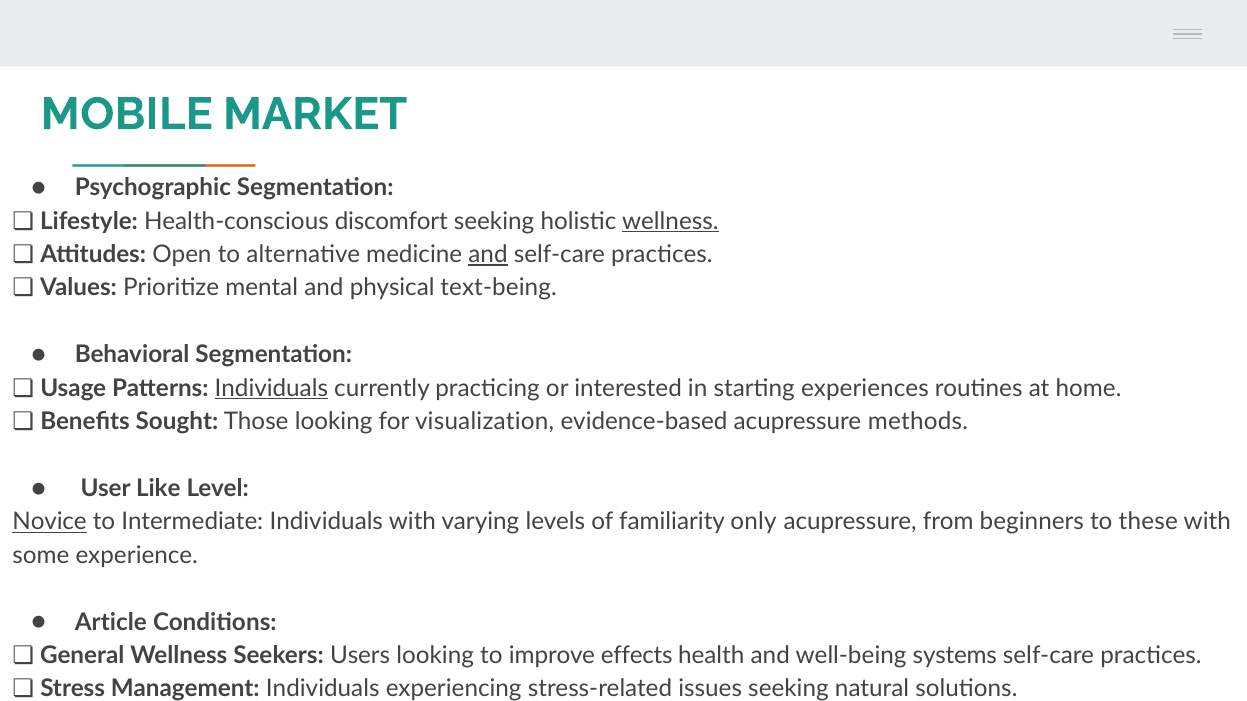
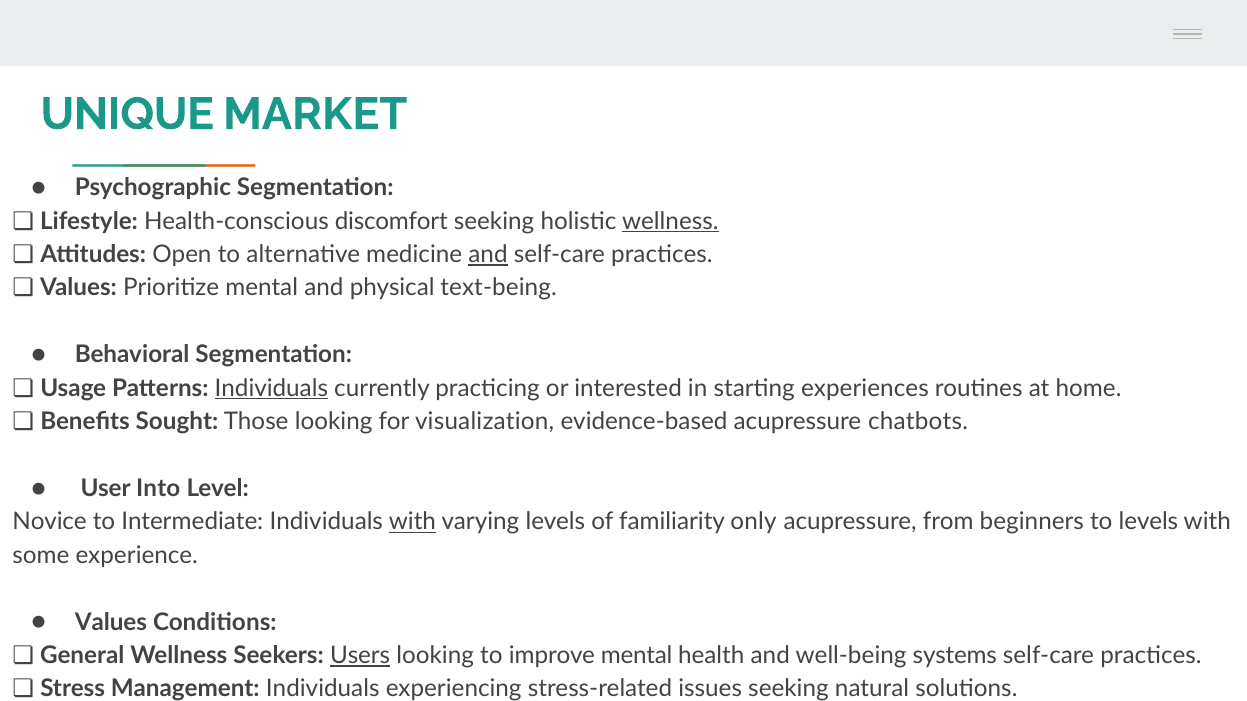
MOBILE: MOBILE -> UNIQUE (127, 114)
methods: methods -> chatbots (918, 422)
Like: Like -> Into (158, 489)
Novice underline: present -> none (50, 522)
with underline: none -> present (412, 522)
to these: these -> levels (1148, 522)
Article: Article -> Values (111, 622)
Users underline: none -> present (360, 656)
improve effects: effects -> mental (637, 656)
